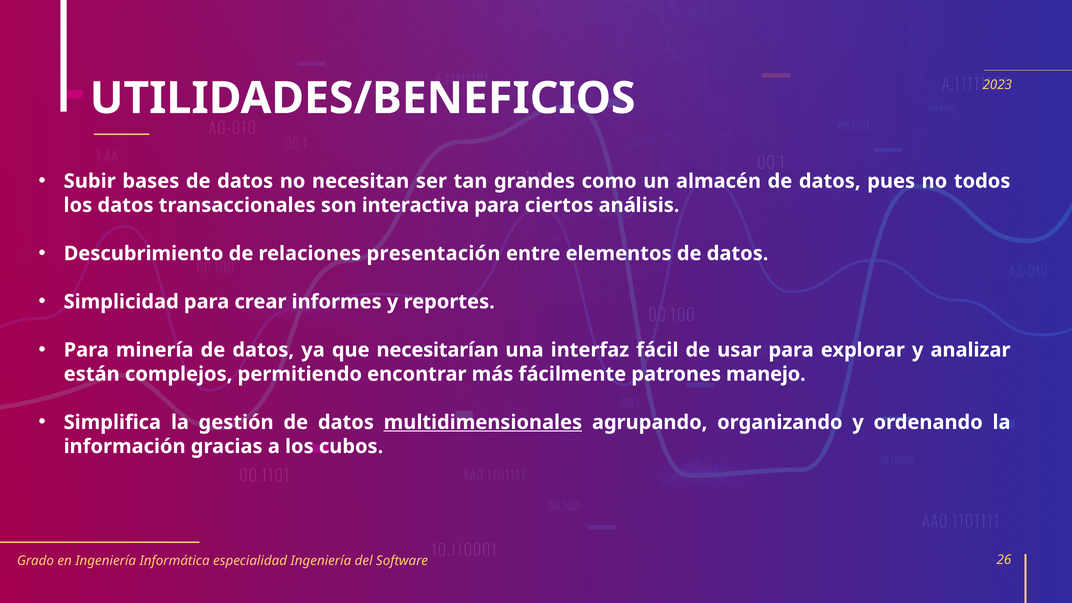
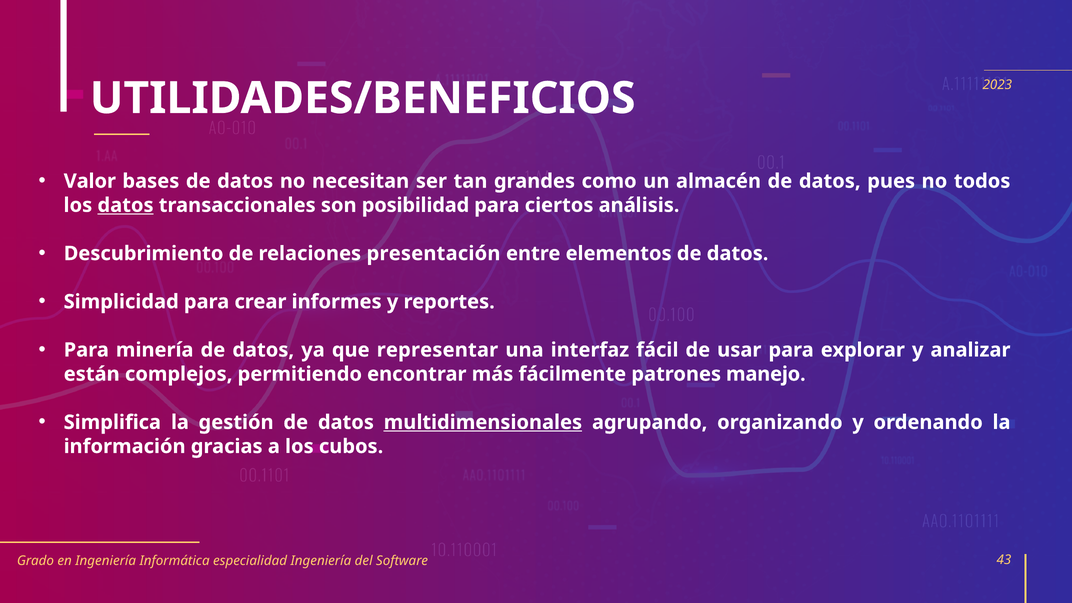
Subir: Subir -> Valor (90, 181)
datos underline: none -> present (126, 205)
interactiva: interactiva -> posibilidad (416, 205)
necesitarían: necesitarían -> representar (437, 350)
26: 26 -> 43 (1004, 560)
